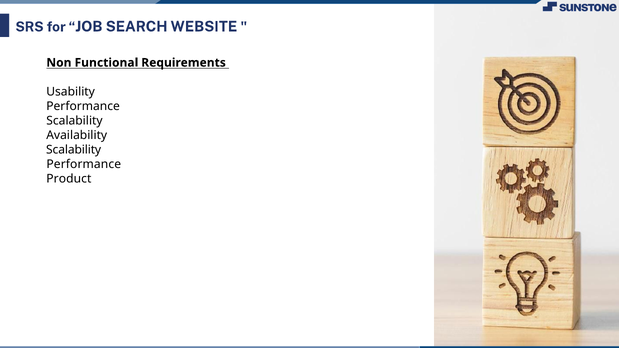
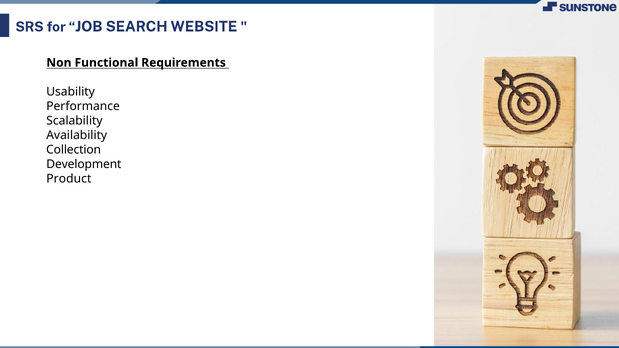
Scalability: Scalability -> Collection (74, 150)
Performance: Performance -> Development (84, 164)
